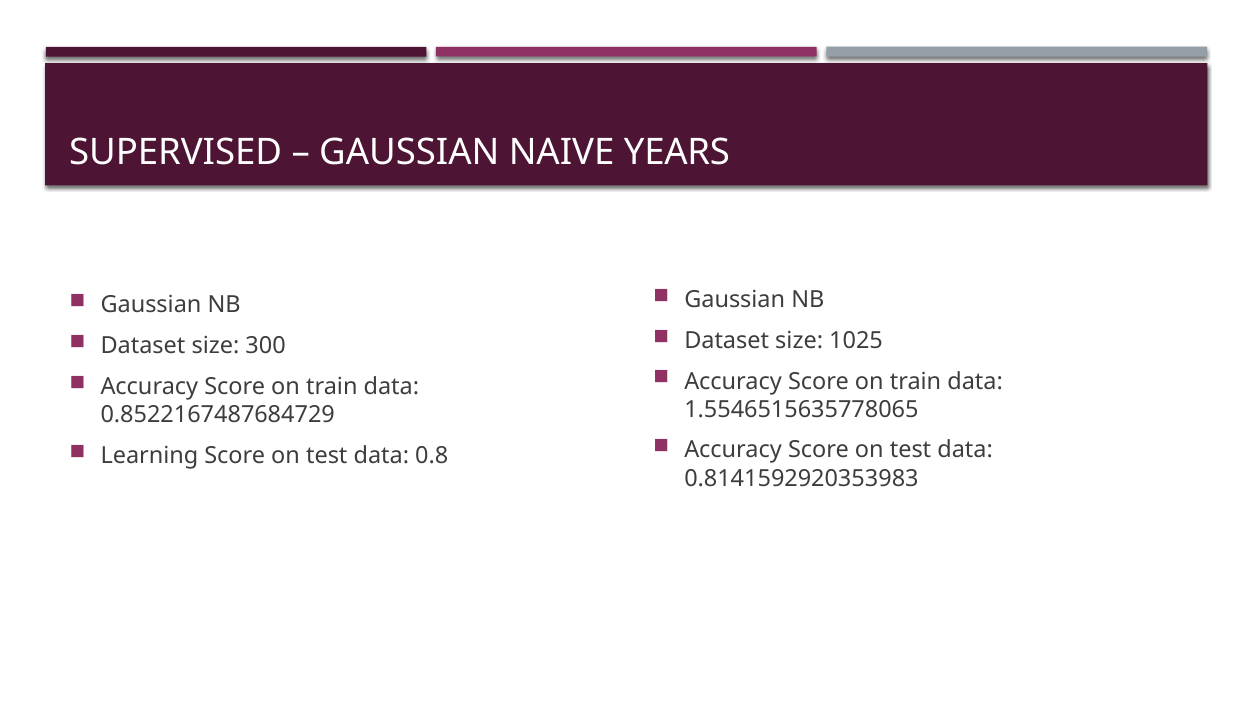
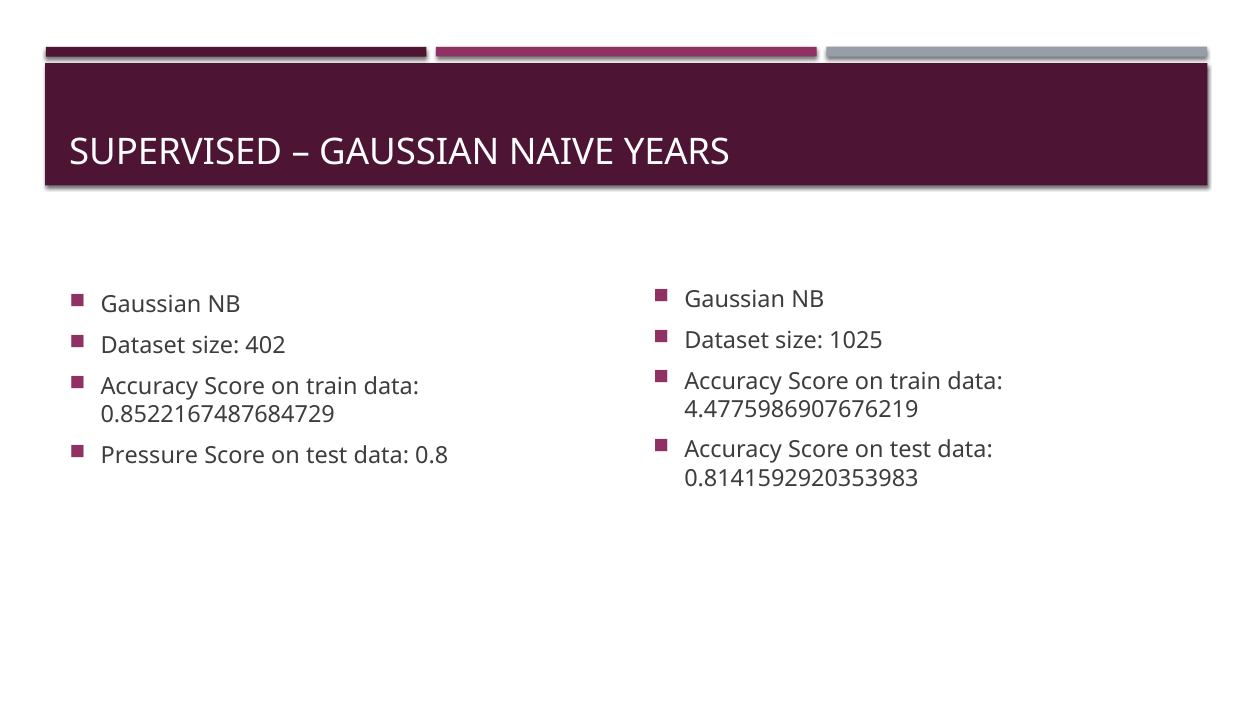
300: 300 -> 402 (266, 346)
1.5546515635778065: 1.5546515635778065 -> 4.4775986907676219 (801, 409)
Learning: Learning -> Pressure (149, 455)
